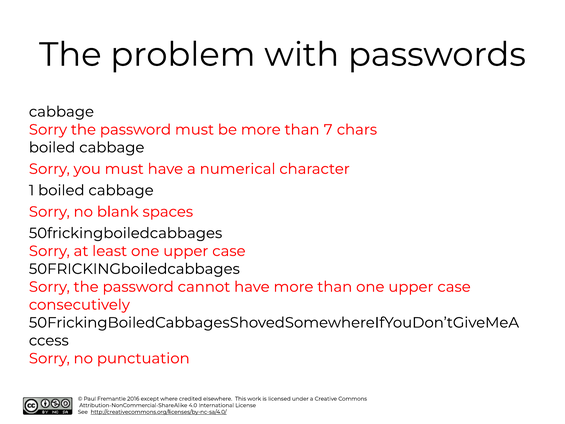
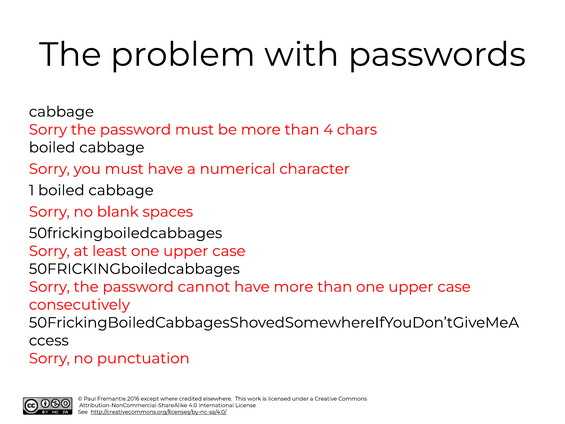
7: 7 -> 4 (328, 130)
